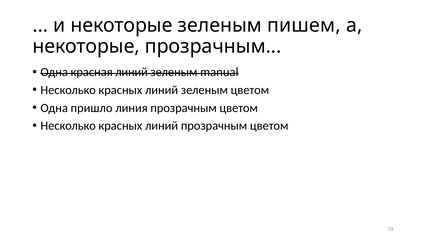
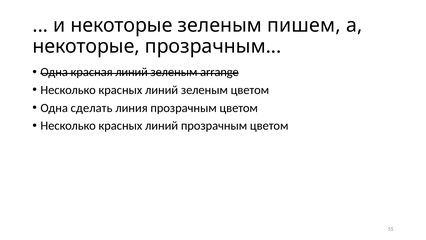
manual: manual -> arrange (219, 72)
пришло: пришло -> сделать (92, 108)
